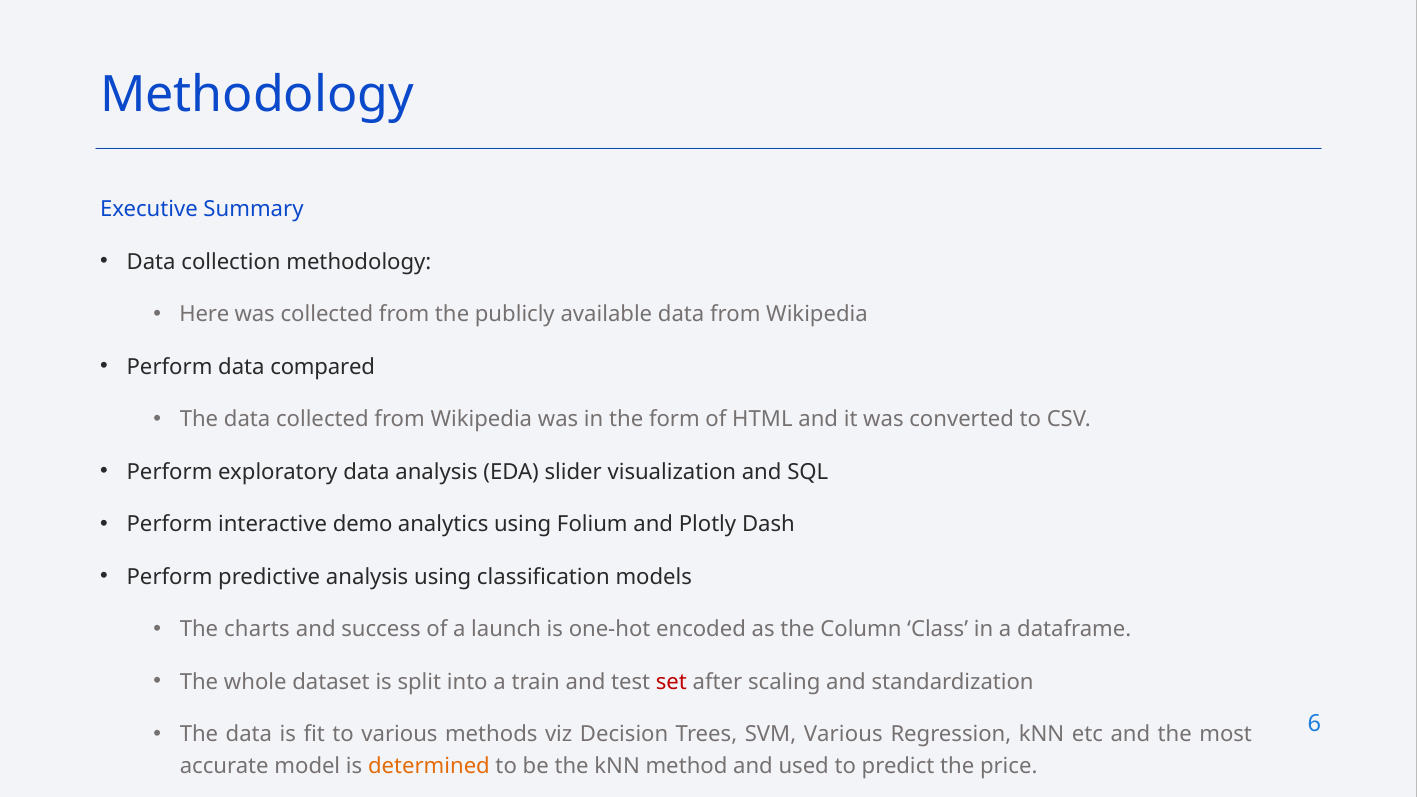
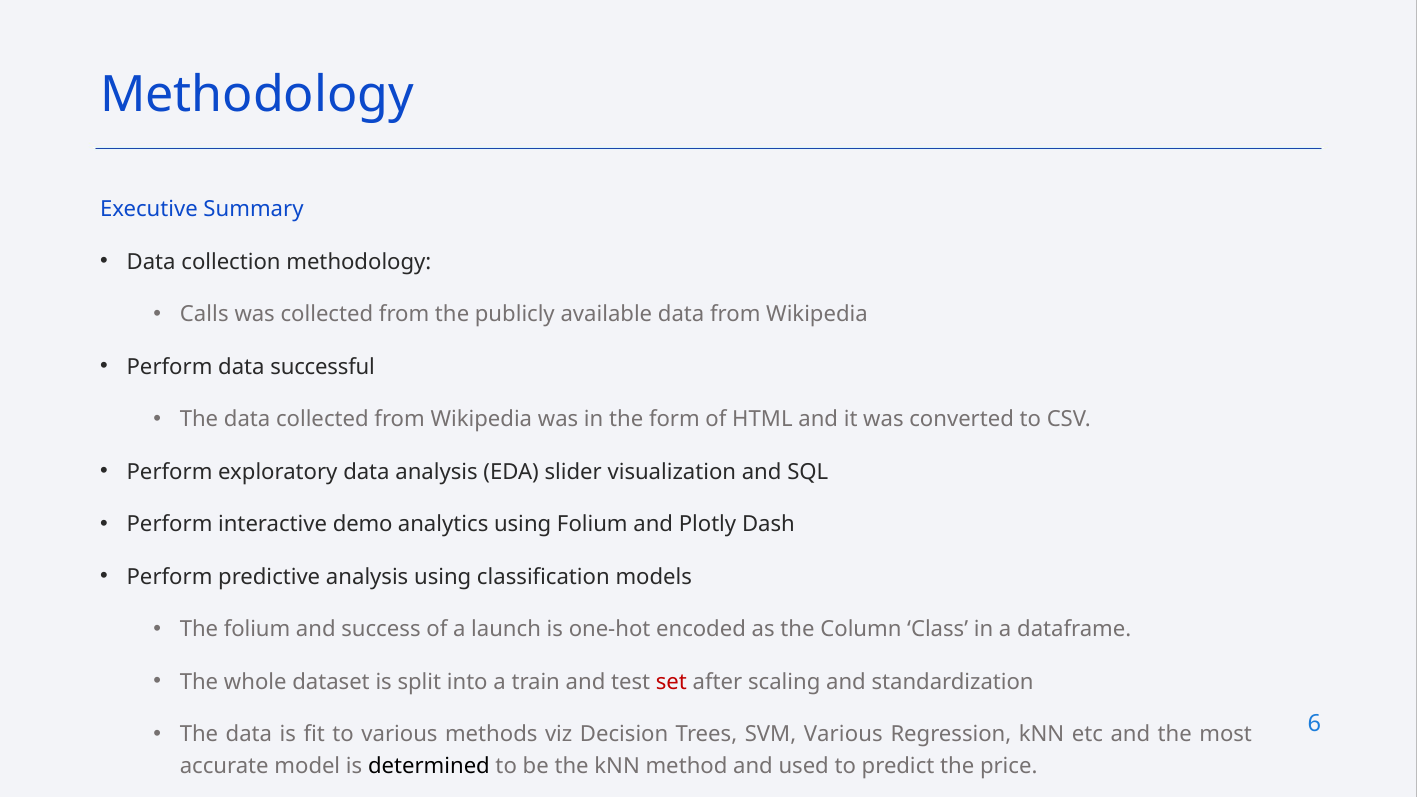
Here: Here -> Calls (204, 314)
compared: compared -> successful (323, 367)
The charts: charts -> folium (257, 630)
determined colour: orange -> black (429, 767)
